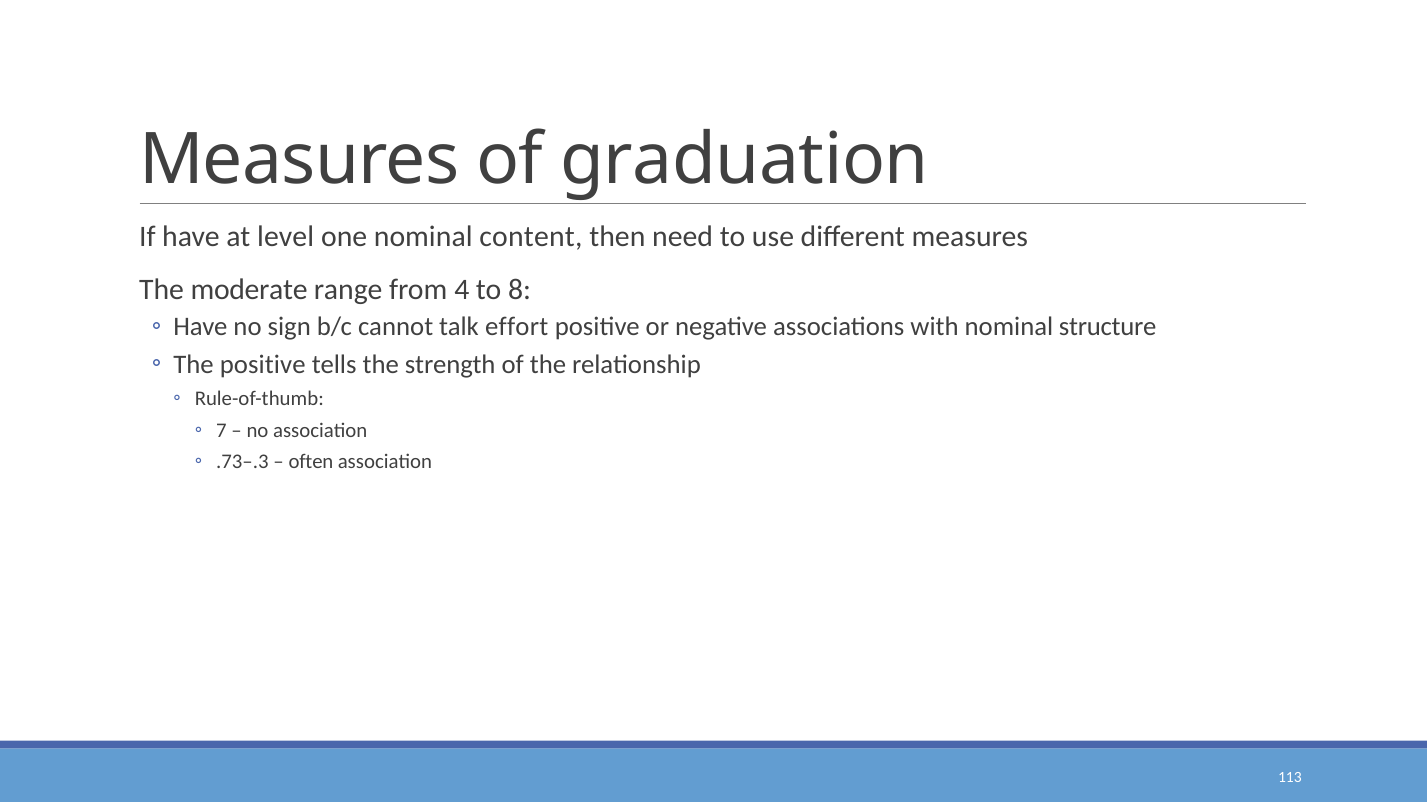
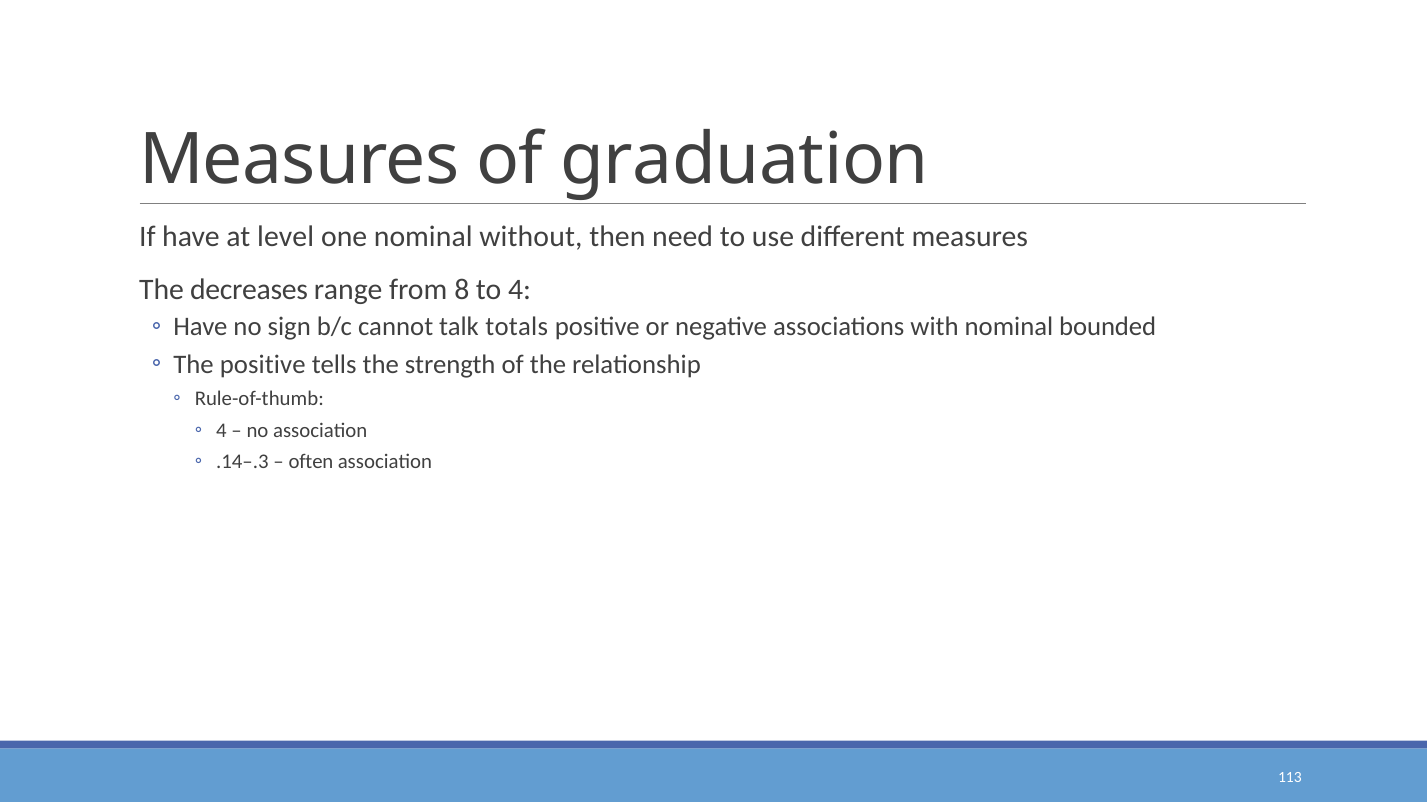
content: content -> without (531, 237)
moderate: moderate -> decreases (249, 290)
4: 4 -> 8 (462, 290)
to 8: 8 -> 4 (520, 290)
effort: effort -> totals (517, 327)
structure: structure -> bounded (1108, 327)
7: 7 -> 4 (221, 431)
.73–.3: .73–.3 -> .14–.3 (242, 462)
